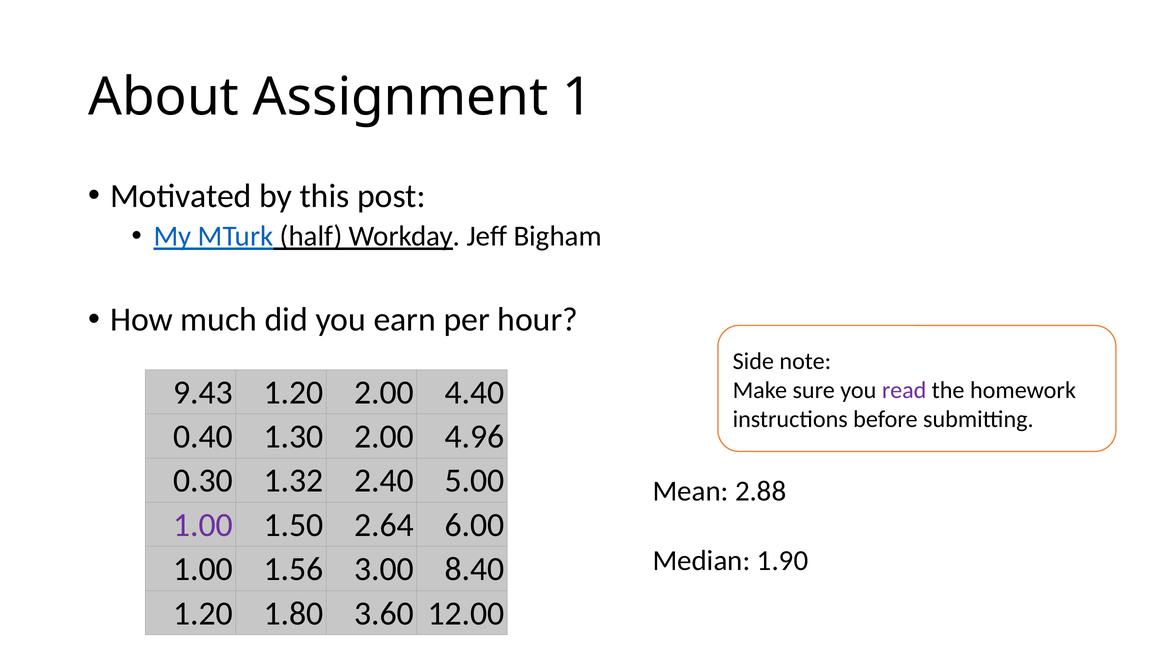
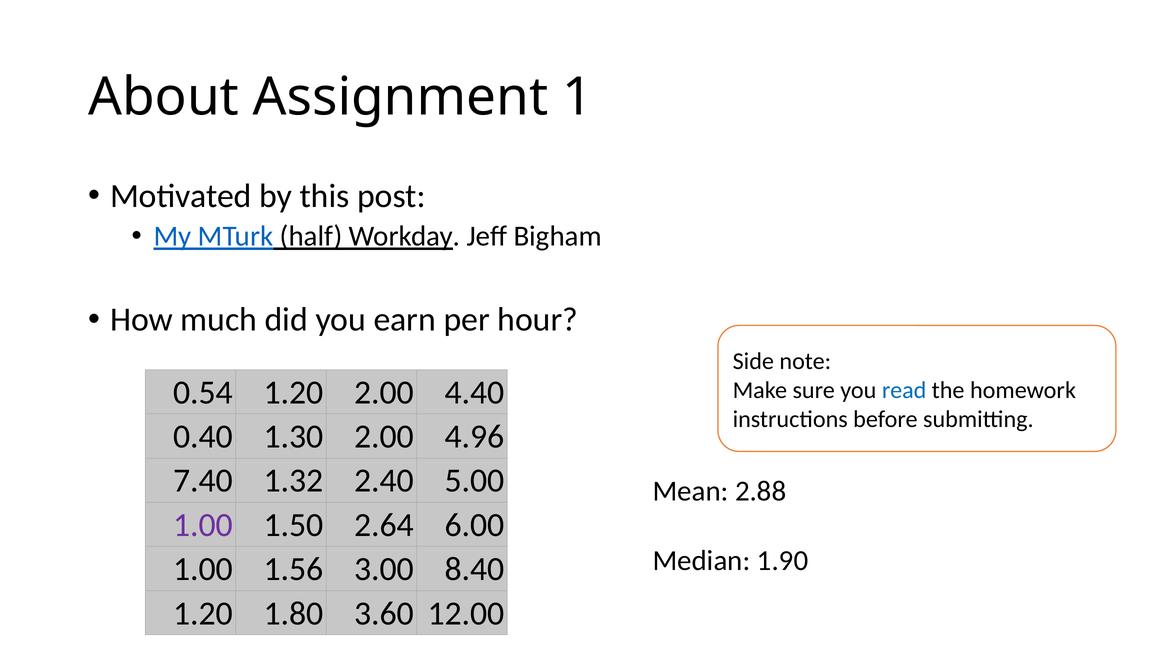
9.43: 9.43 -> 0.54 (203, 392)
read colour: purple -> blue (904, 390)
0.30: 0.30 -> 7.40 (203, 481)
